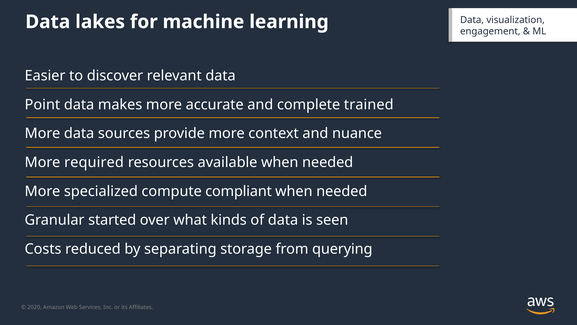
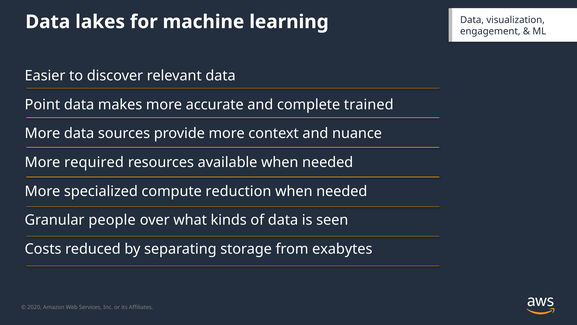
compliant: compliant -> reduction (238, 191)
started: started -> people (112, 220)
querying: querying -> exabytes (342, 249)
